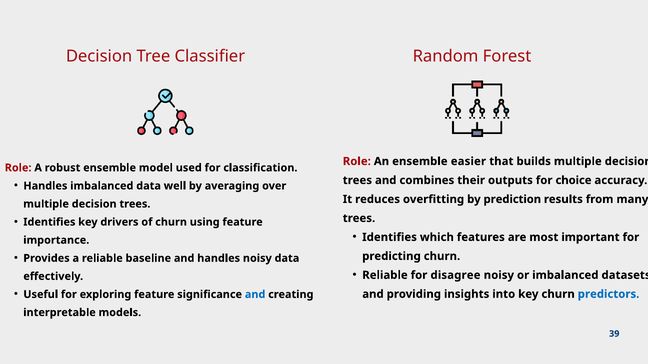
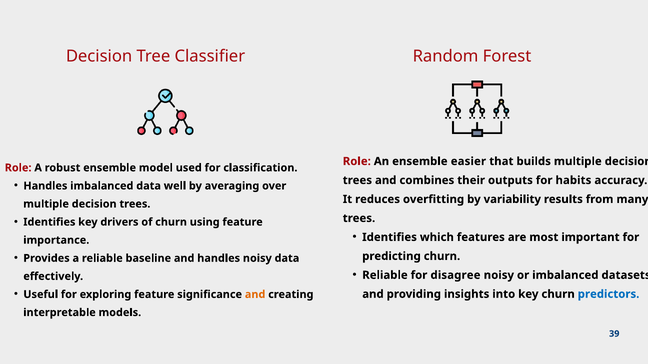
choice: choice -> habits (573, 181)
prediction: prediction -> variability (512, 200)
and colour: blue -> orange (255, 295)
